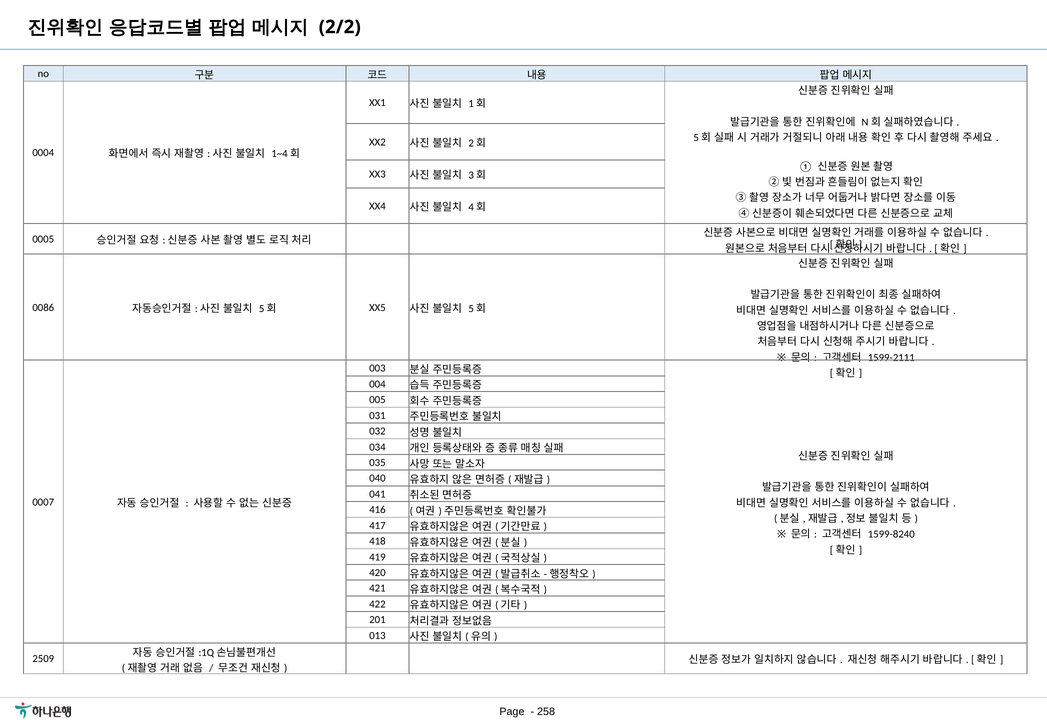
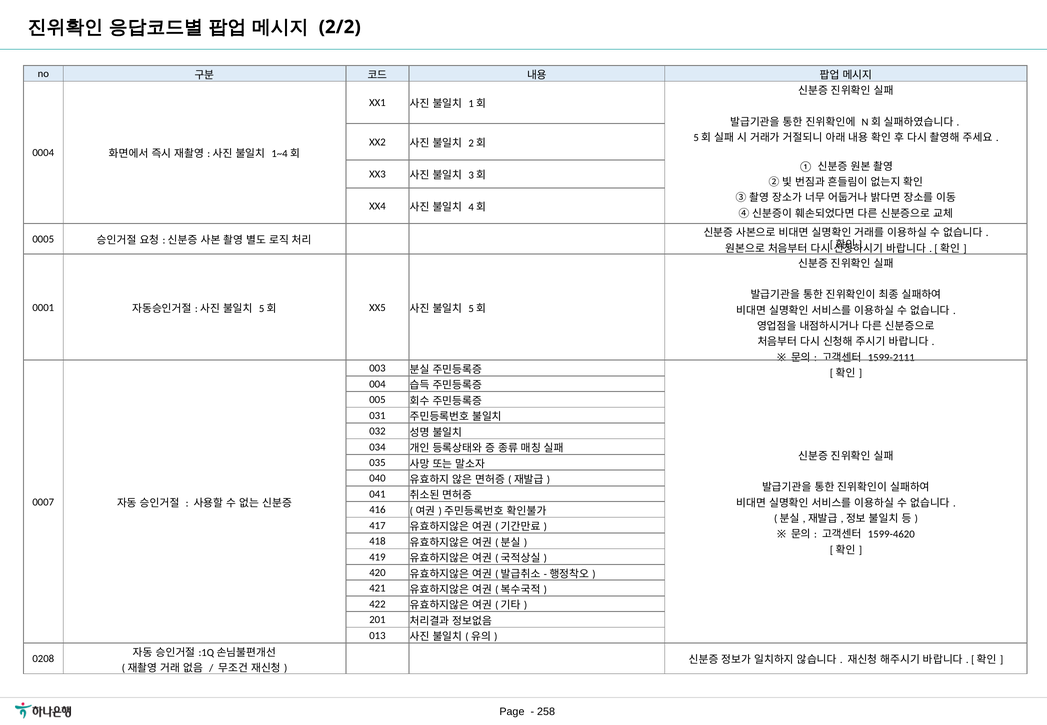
0086: 0086 -> 0001 (43, 307)
1599-8240: 1599-8240 -> 1599-4620 (891, 534)
2509: 2509 -> 0208 (43, 659)
